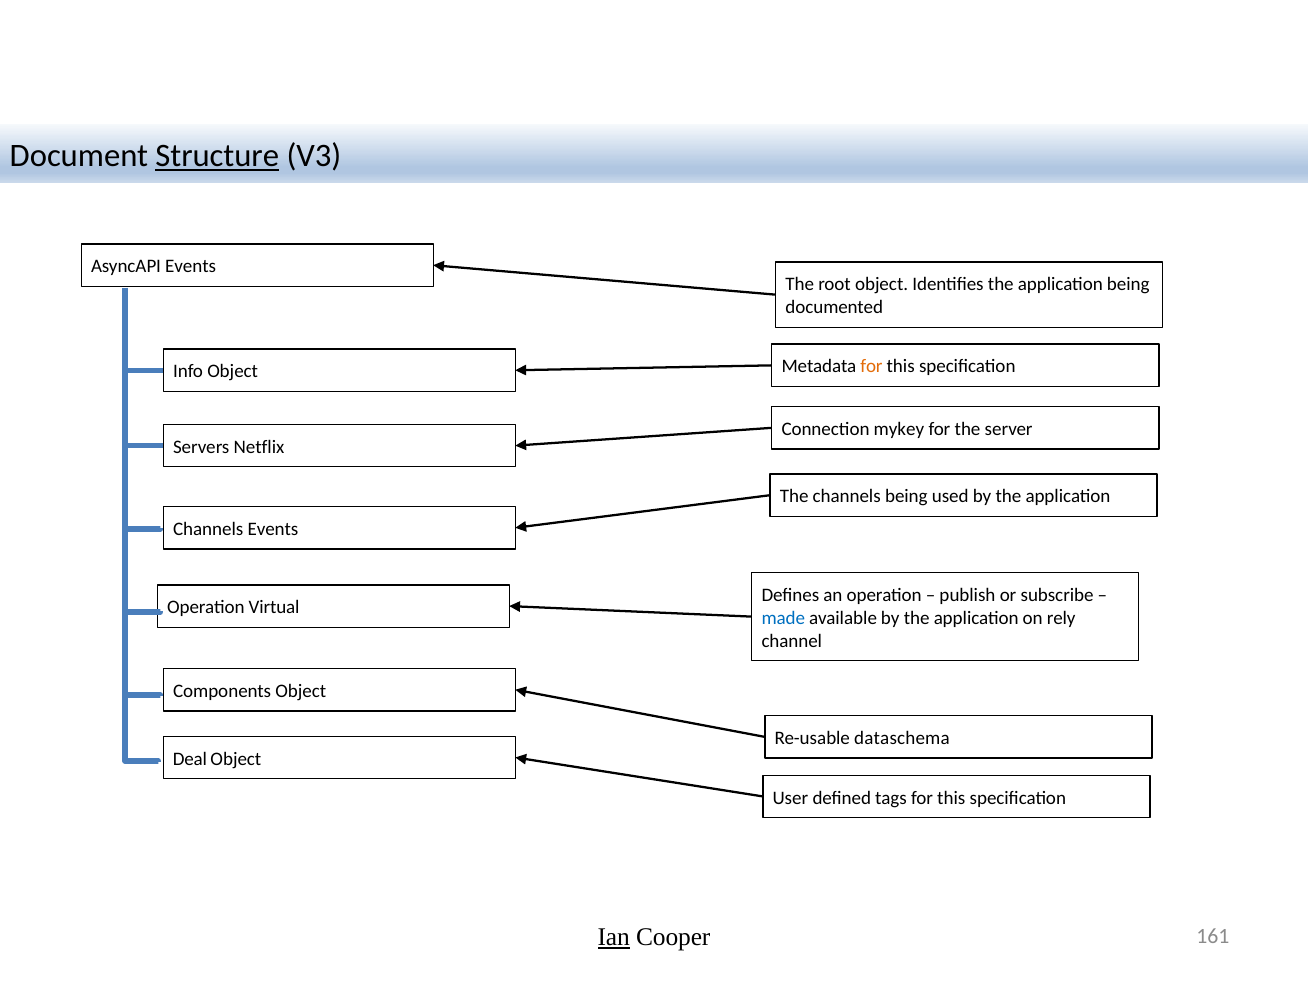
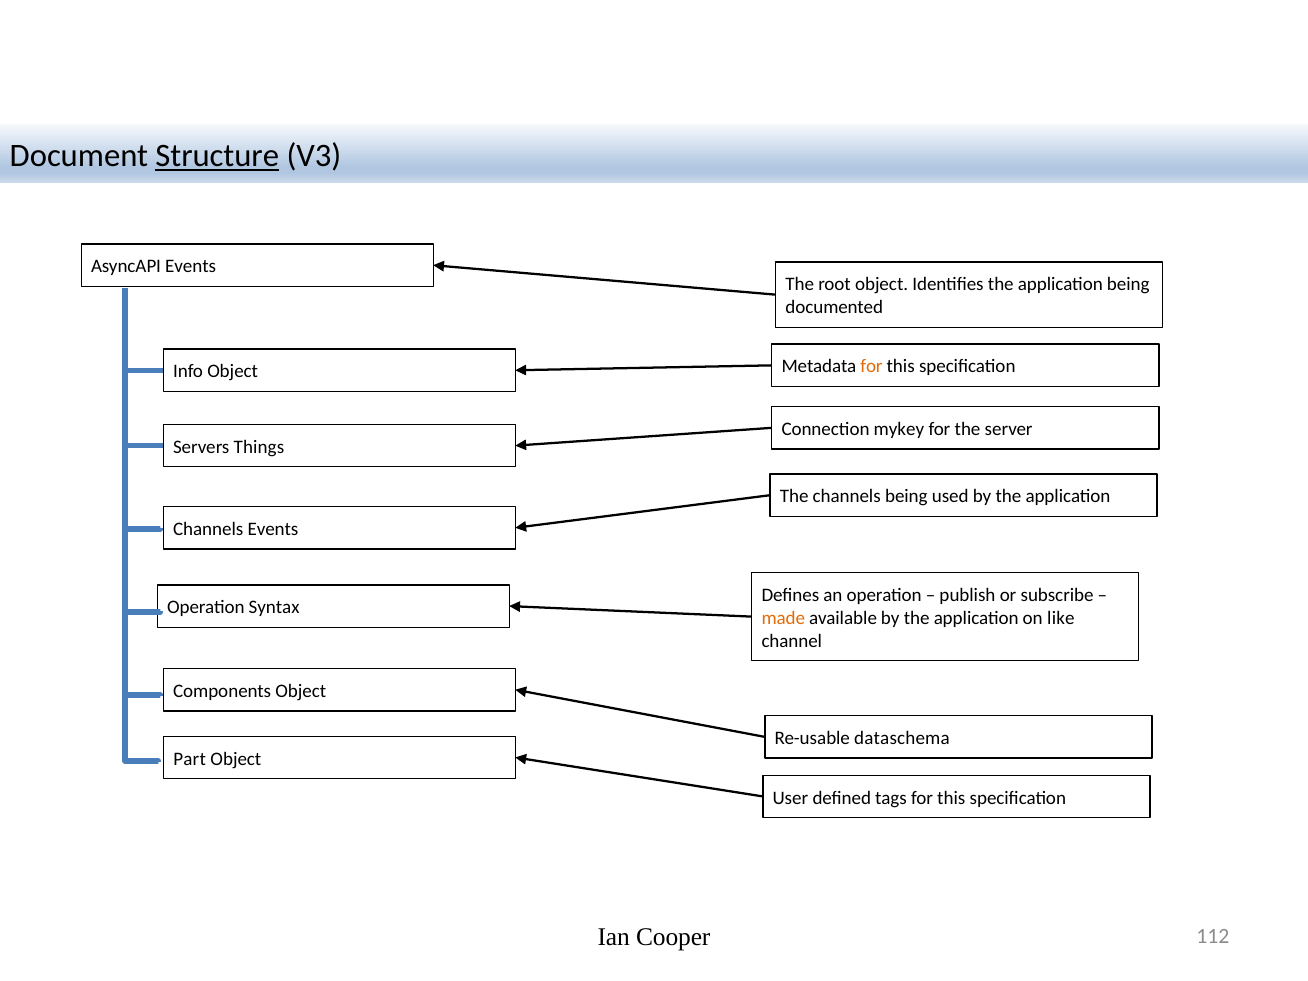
Netflix: Netflix -> Things (259, 447)
Virtual: Virtual -> Syntax (274, 607)
made colour: blue -> orange (783, 618)
rely: rely -> like (1061, 618)
Deal: Deal -> Part (190, 759)
Ian underline: present -> none (614, 937)
161: 161 -> 112 (1213, 937)
